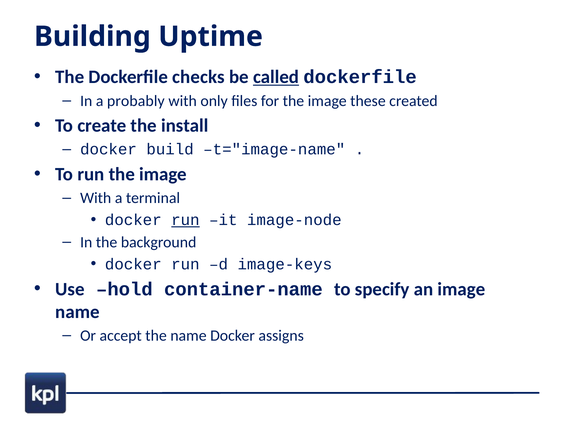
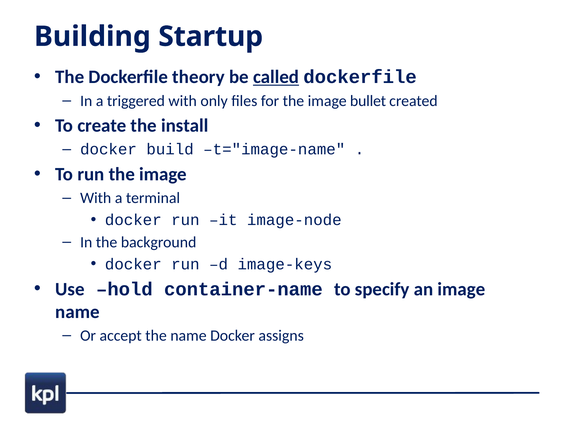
Uptime: Uptime -> Startup (211, 36)
checks: checks -> theory (198, 77)
probably: probably -> triggered (136, 101)
these: these -> bullet (368, 101)
run underline: present -> none (185, 220)
